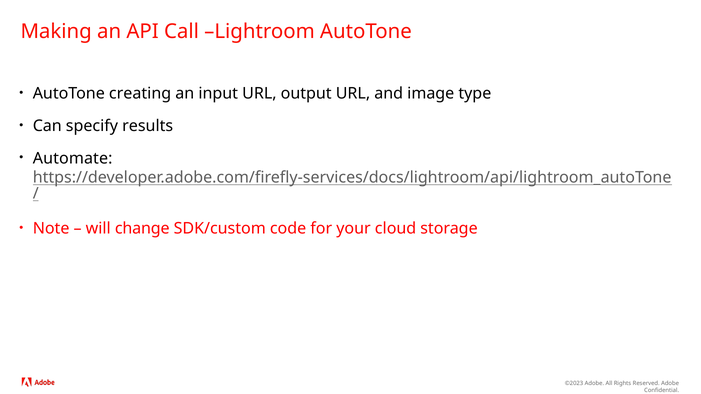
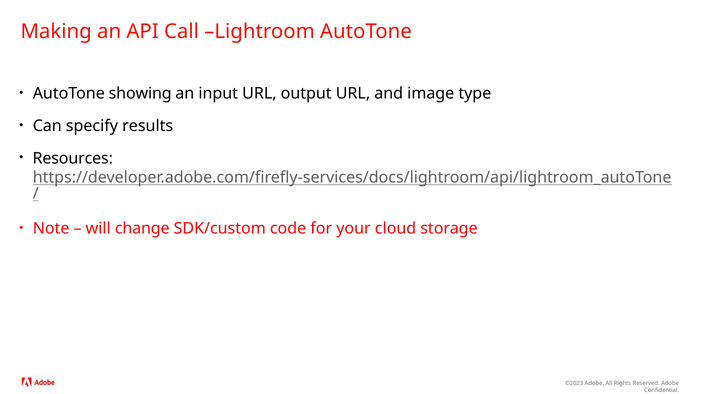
creating: creating -> showing (140, 94)
Automate: Automate -> Resources (73, 158)
